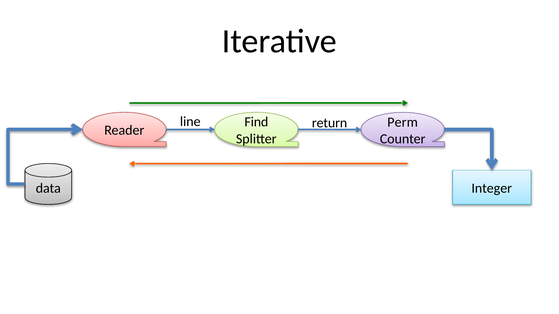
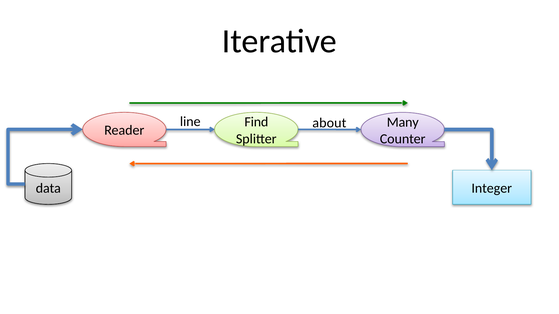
Perm: Perm -> Many (403, 122)
return: return -> about (329, 123)
